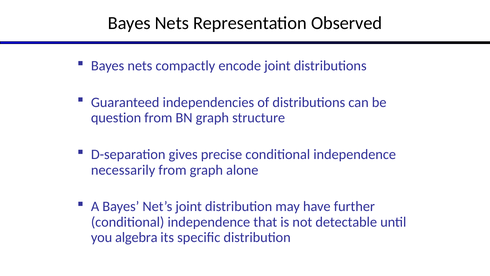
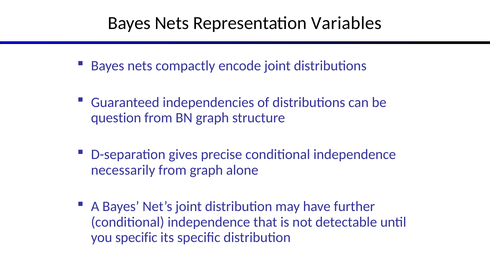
Observed: Observed -> Variables (346, 23)
you algebra: algebra -> specific (136, 237)
